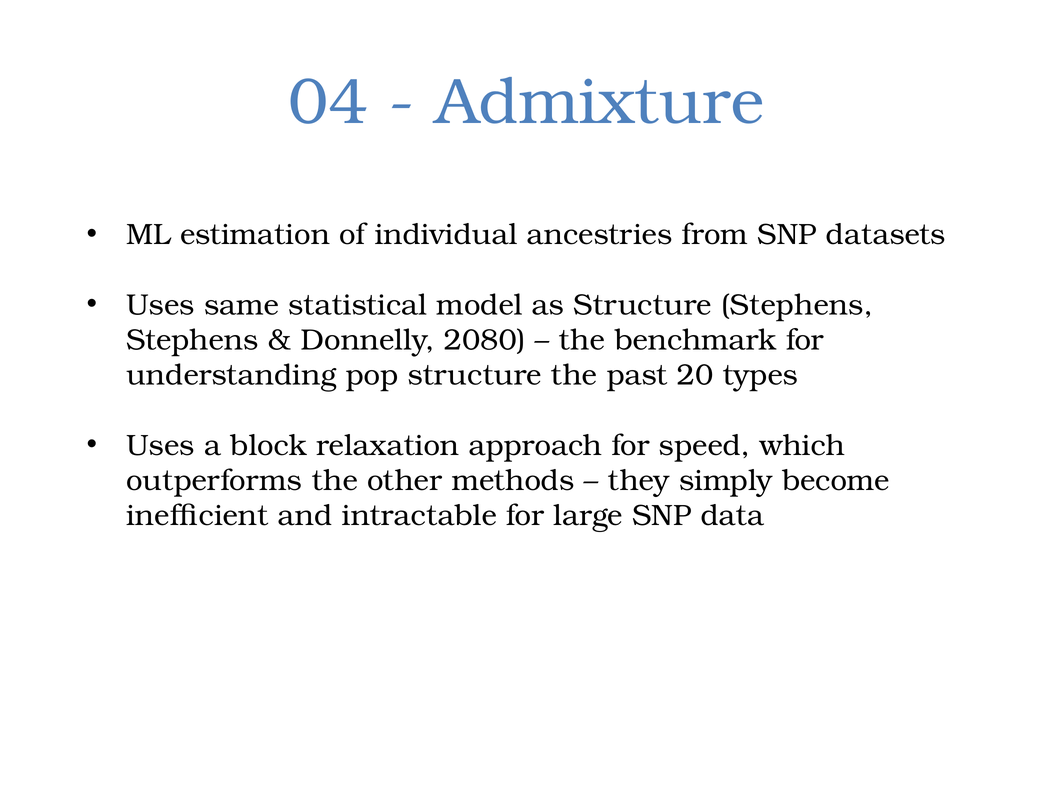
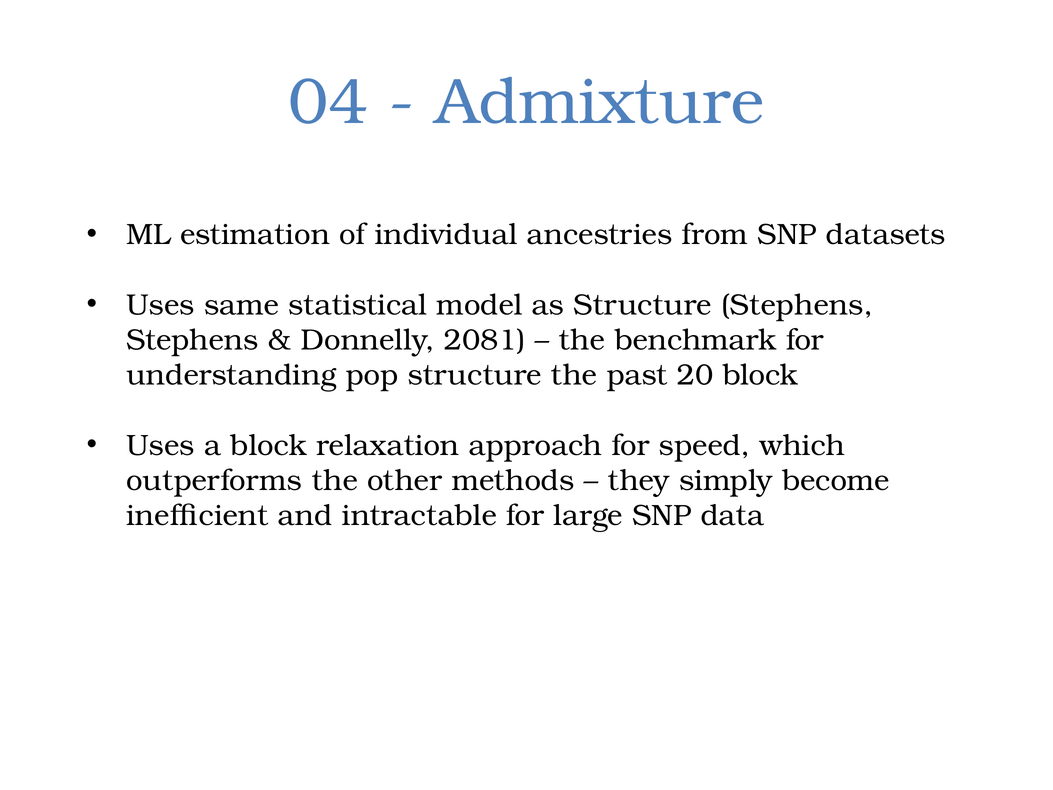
2080: 2080 -> 2081 (485, 340)
20 types: types -> block (760, 375)
